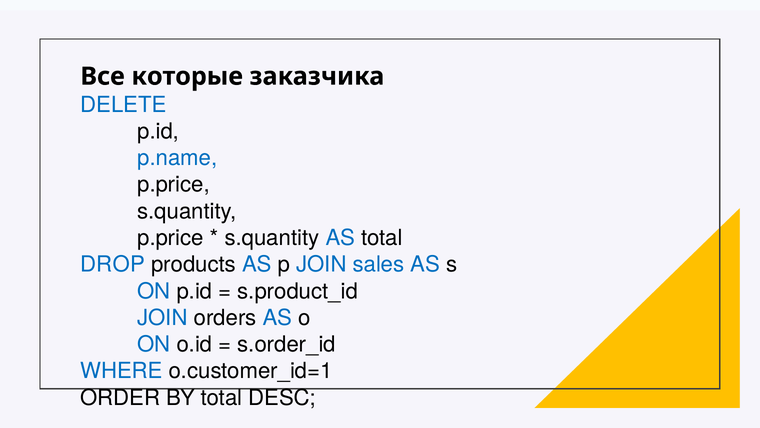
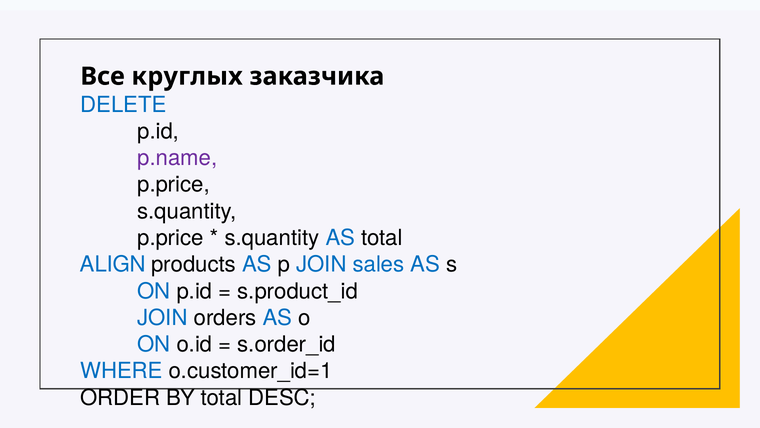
которые: которые -> круглых (187, 76)
p.name colour: blue -> purple (177, 158)
DROP: DROP -> ALIGN (113, 264)
